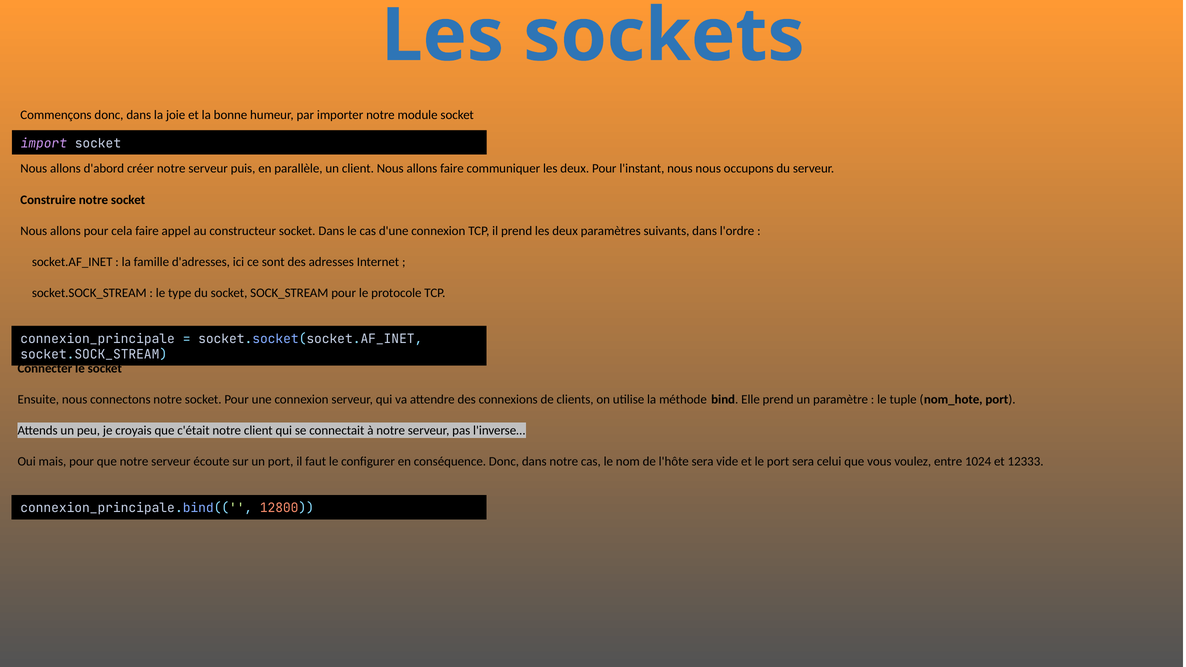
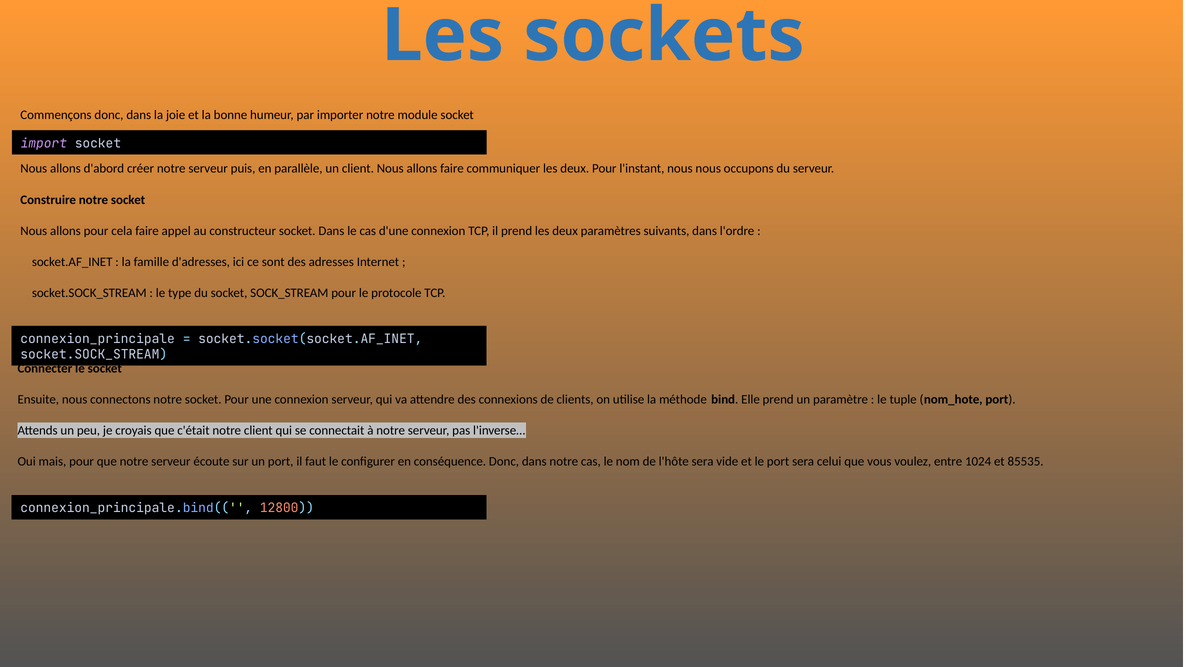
12333: 12333 -> 85535 (1026, 462)
